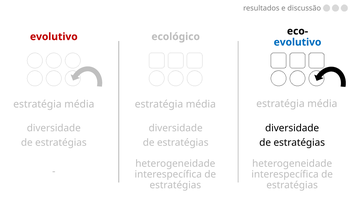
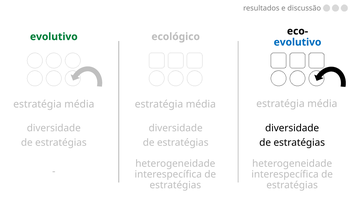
evolutivo colour: red -> green (54, 37)
